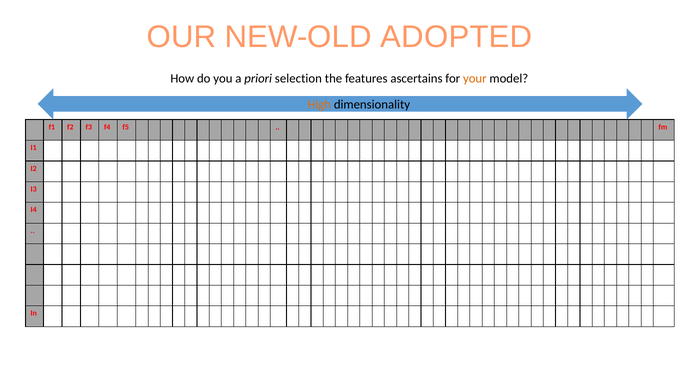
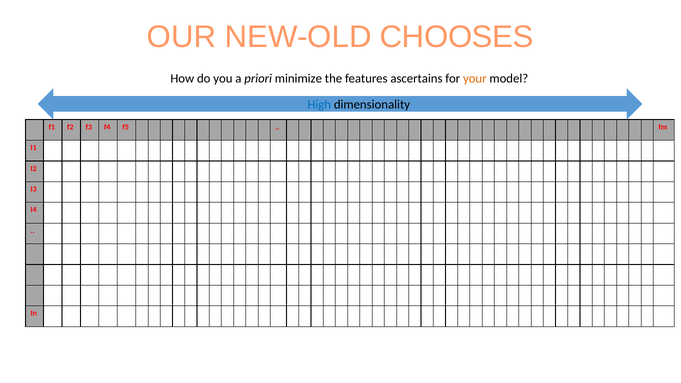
ADOPTED: ADOPTED -> CHOOSES (457, 37)
selection: selection -> minimize (298, 79)
High colour: orange -> blue (319, 105)
